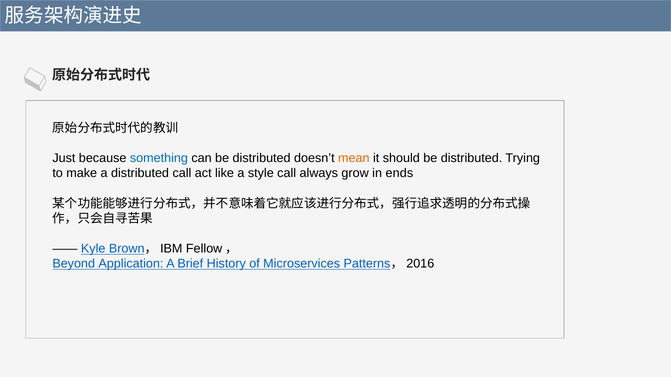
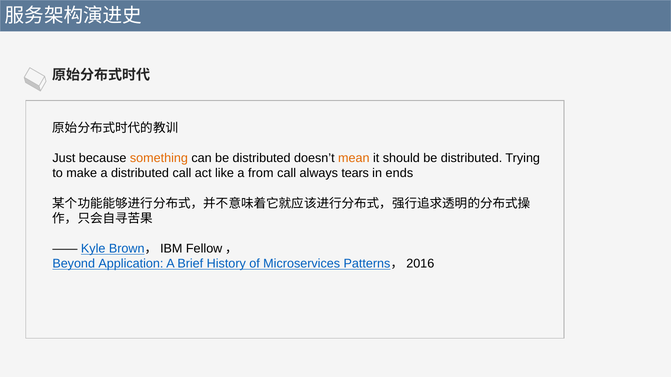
something colour: blue -> orange (159, 158)
style: style -> from (261, 174)
grow: grow -> tears (355, 174)
